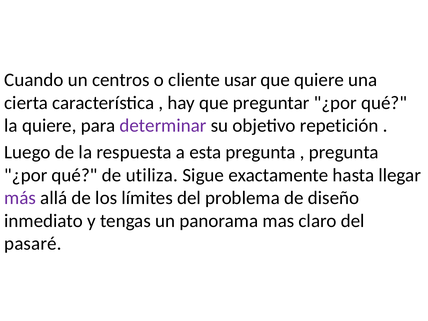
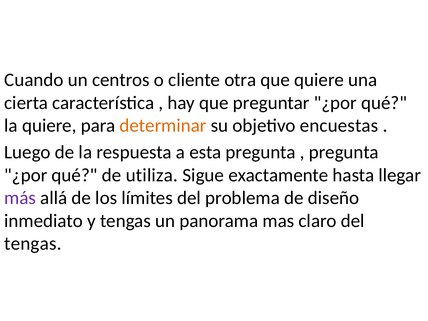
usar: usar -> otra (240, 80)
determinar colour: purple -> orange (163, 126)
repetición: repetición -> encuestas (339, 126)
pasaré: pasaré -> tengas (33, 244)
